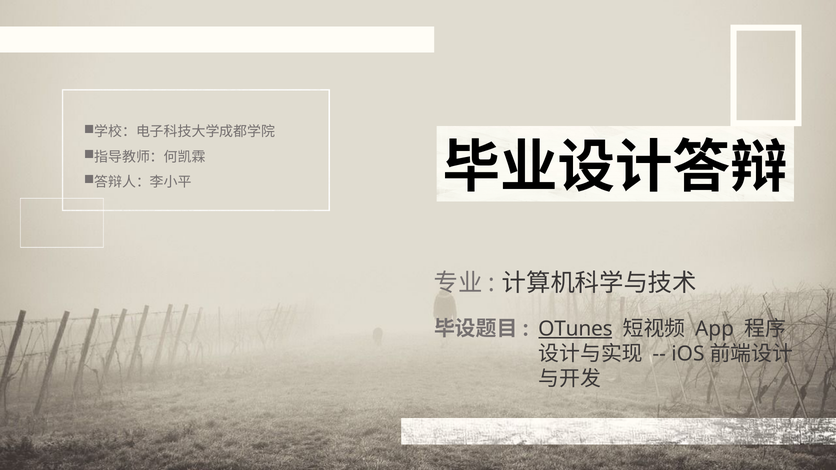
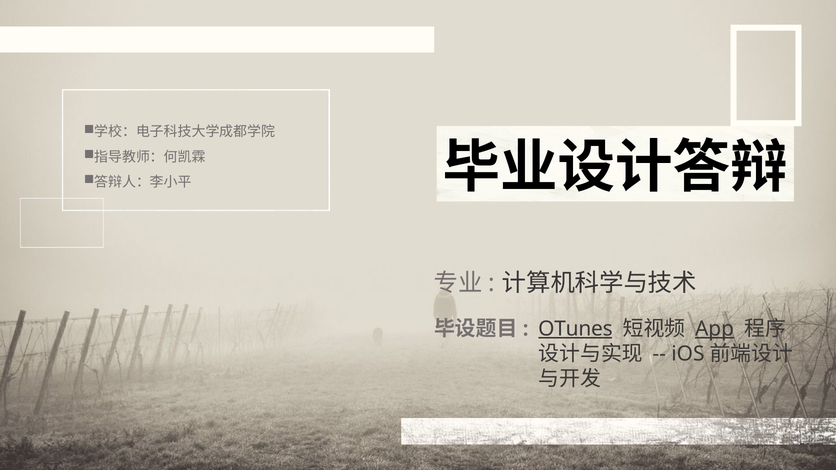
App underline: none -> present (715, 329)
